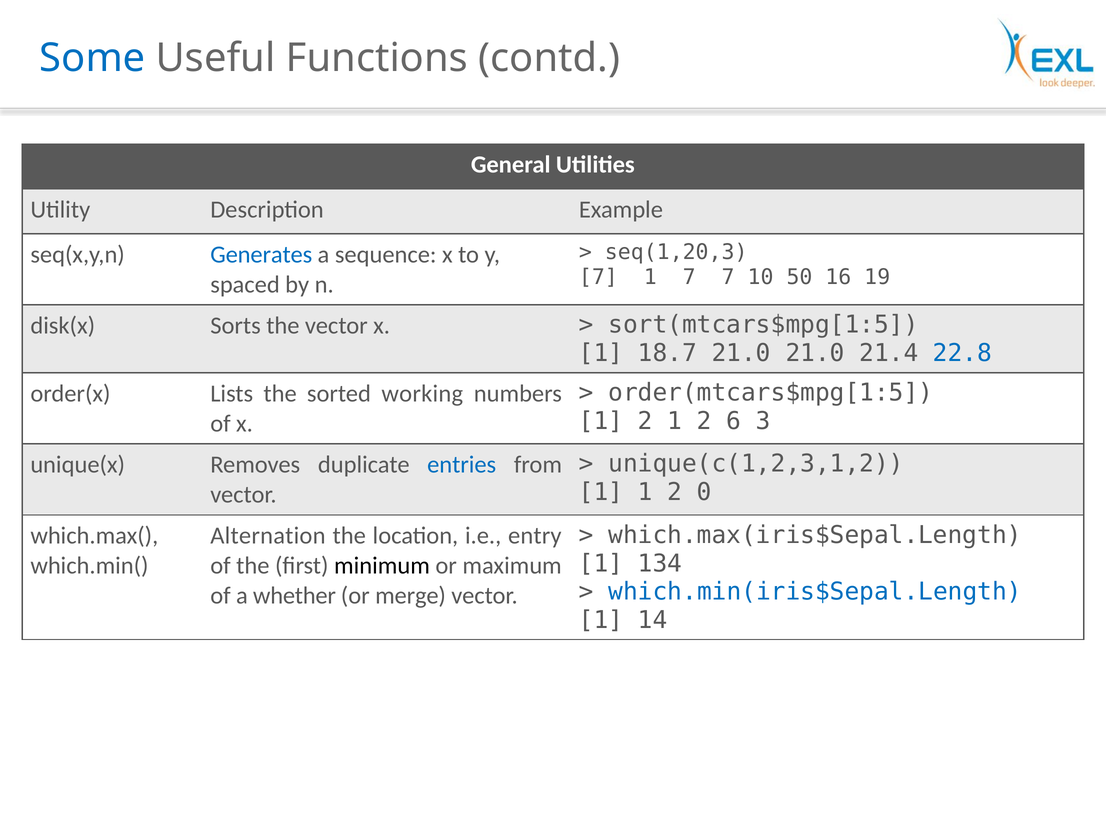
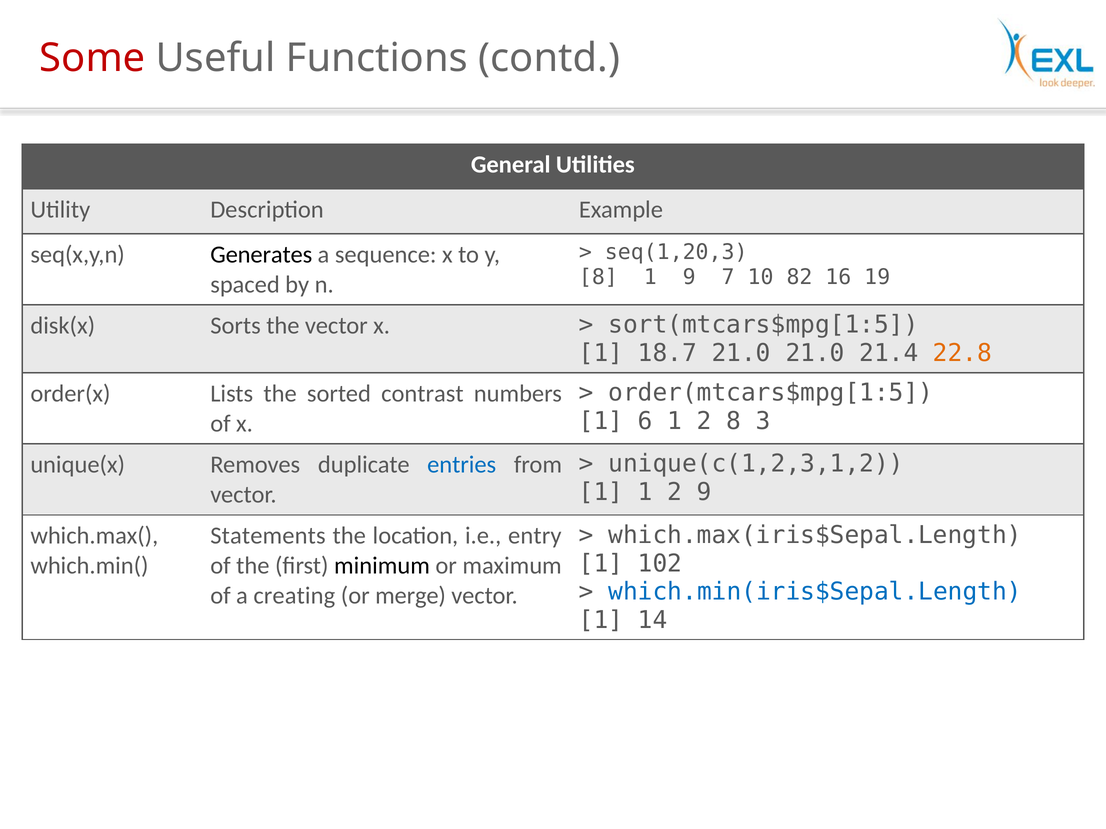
Some colour: blue -> red (92, 58)
Generates colour: blue -> black (261, 255)
7: 7 -> 8 (598, 278)
1 7: 7 -> 9 (689, 278)
50: 50 -> 82 (799, 278)
22.8 colour: blue -> orange (962, 353)
working: working -> contrast (422, 394)
2: 2 -> 6 (645, 421)
2 6: 6 -> 8 (734, 421)
2 0: 0 -> 9 (704, 493)
Alternation: Alternation -> Statements (268, 536)
134: 134 -> 102 (660, 564)
whether: whether -> creating (294, 596)
